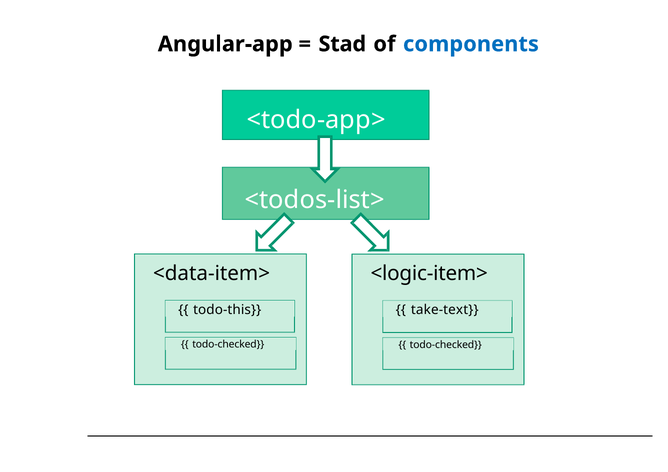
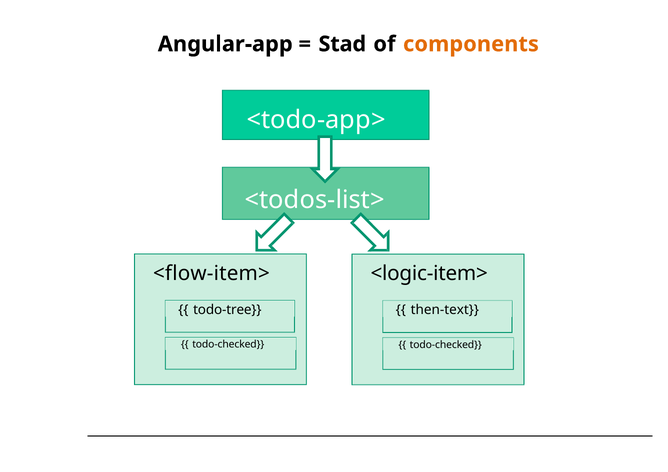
components colour: blue -> orange (471, 44)
<data-item>: <data-item> -> <flow-item> (211, 274)
todo-this: todo-this -> todo-tree (227, 310)
take-text: take-text -> then-text (445, 310)
